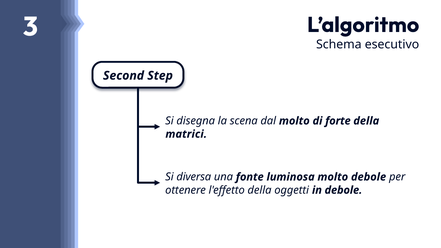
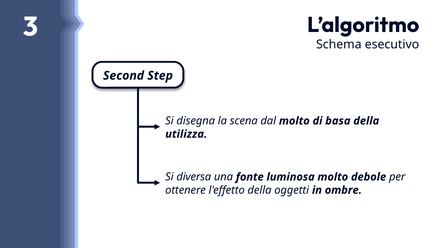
forte: forte -> basa (338, 121)
matrici: matrici -> utilizza (186, 134)
in debole: debole -> ombre (343, 190)
